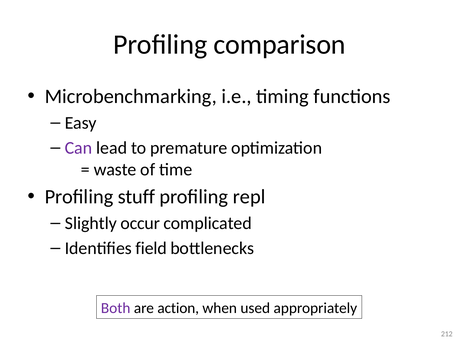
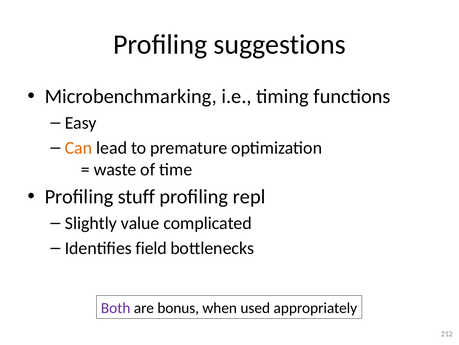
comparison: comparison -> suggestions (280, 44)
Can colour: purple -> orange (79, 148)
occur: occur -> value (140, 223)
action: action -> bonus (178, 308)
